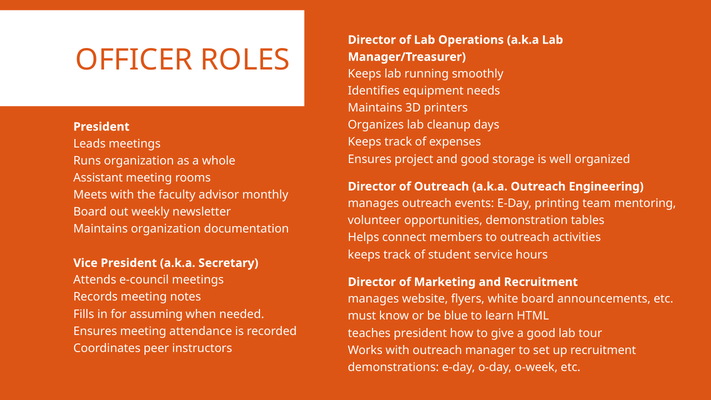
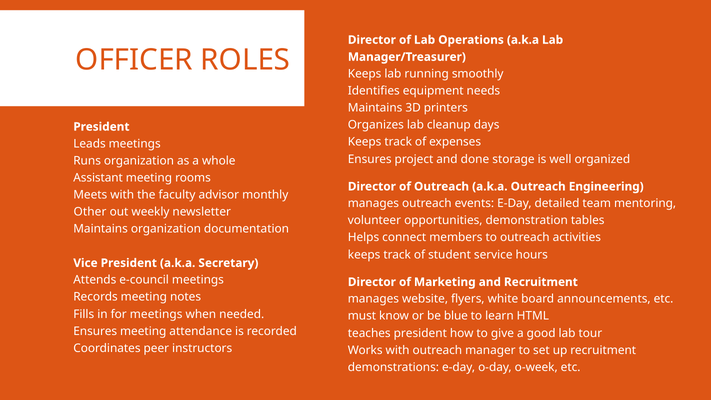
and good: good -> done (475, 159)
printing: printing -> detailed (557, 203)
Board: Board -> Other (90, 212)
for assuming: assuming -> meetings (156, 314)
